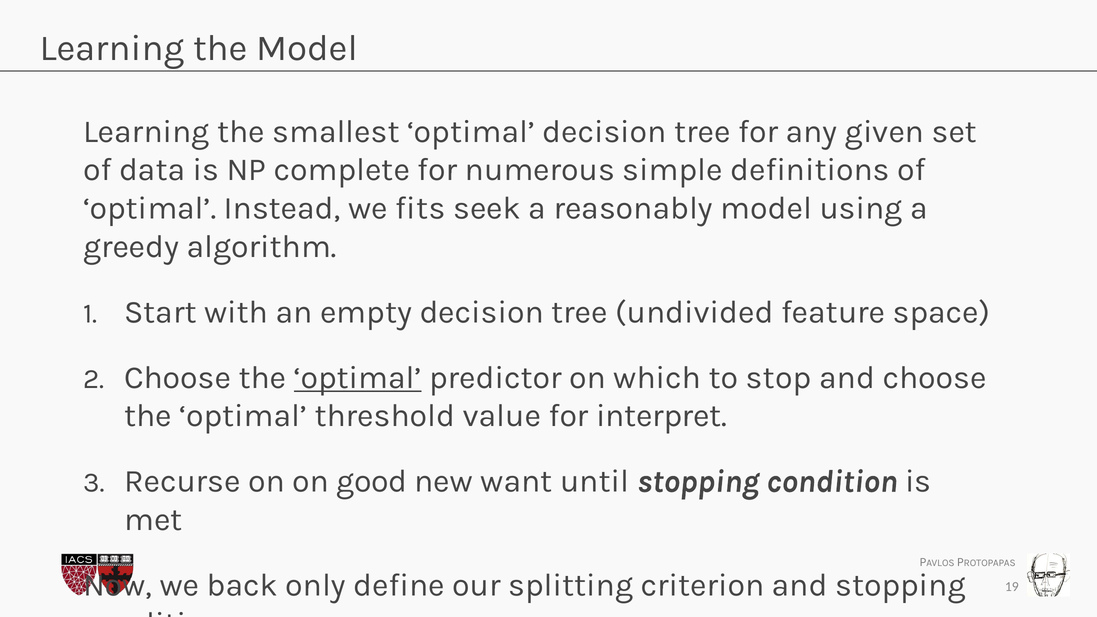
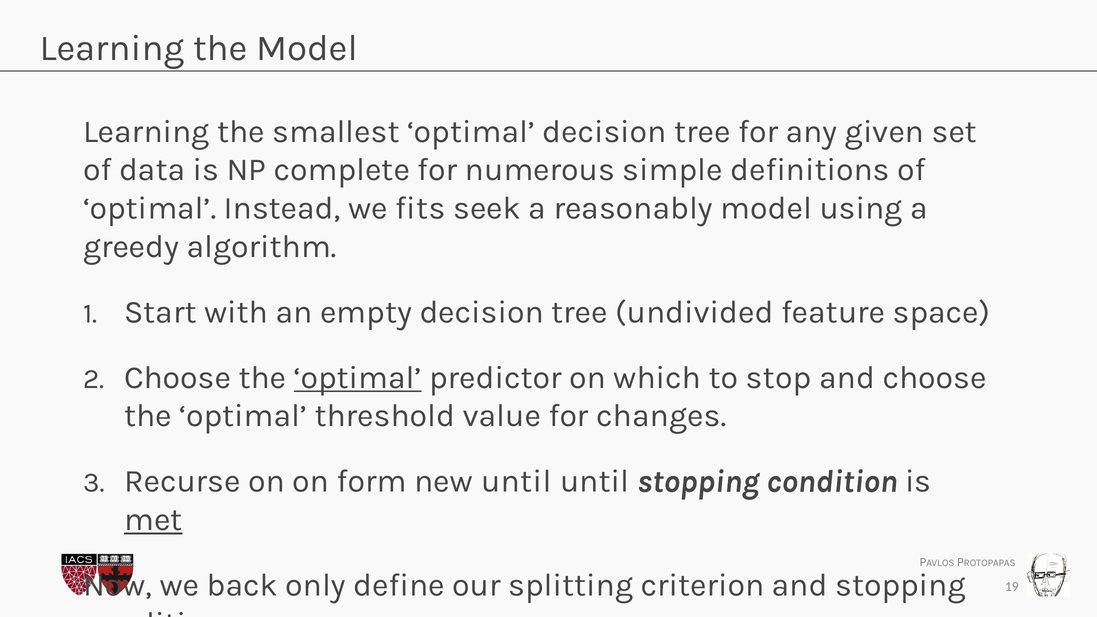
interpret: interpret -> changes (661, 416)
good: good -> form (372, 481)
new want: want -> until (516, 481)
met underline: none -> present (153, 520)
